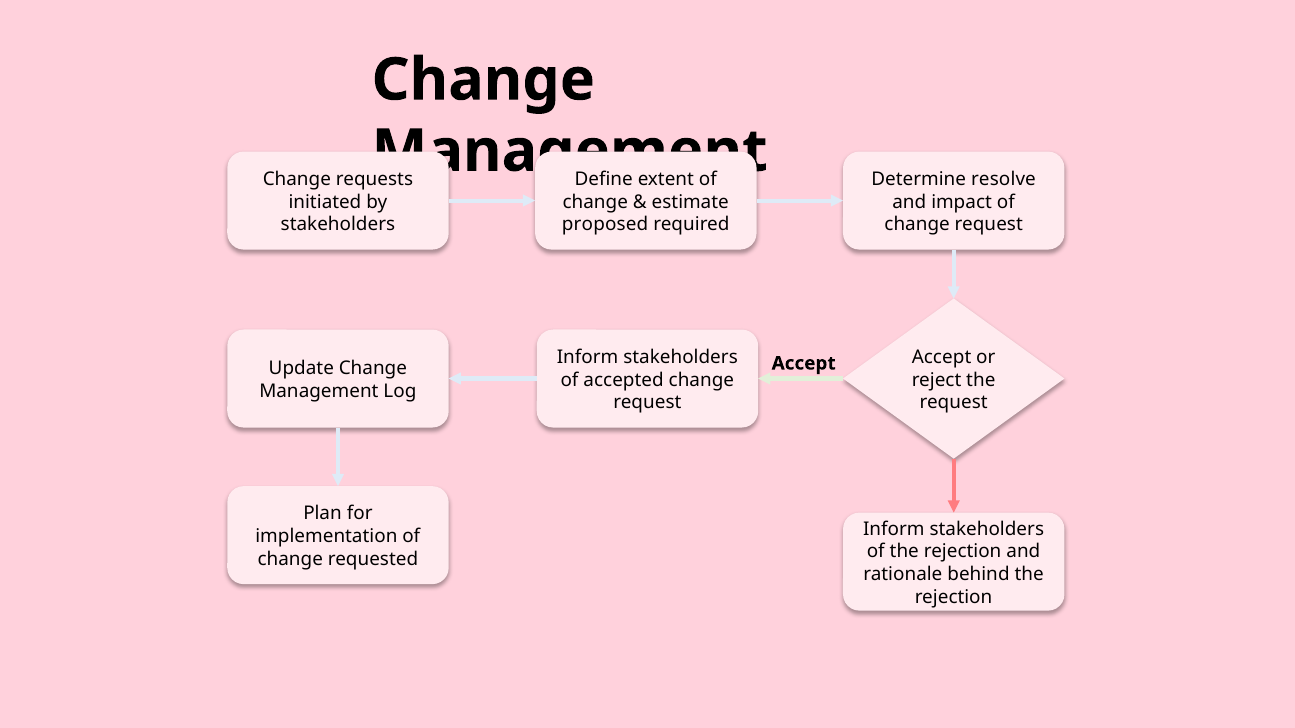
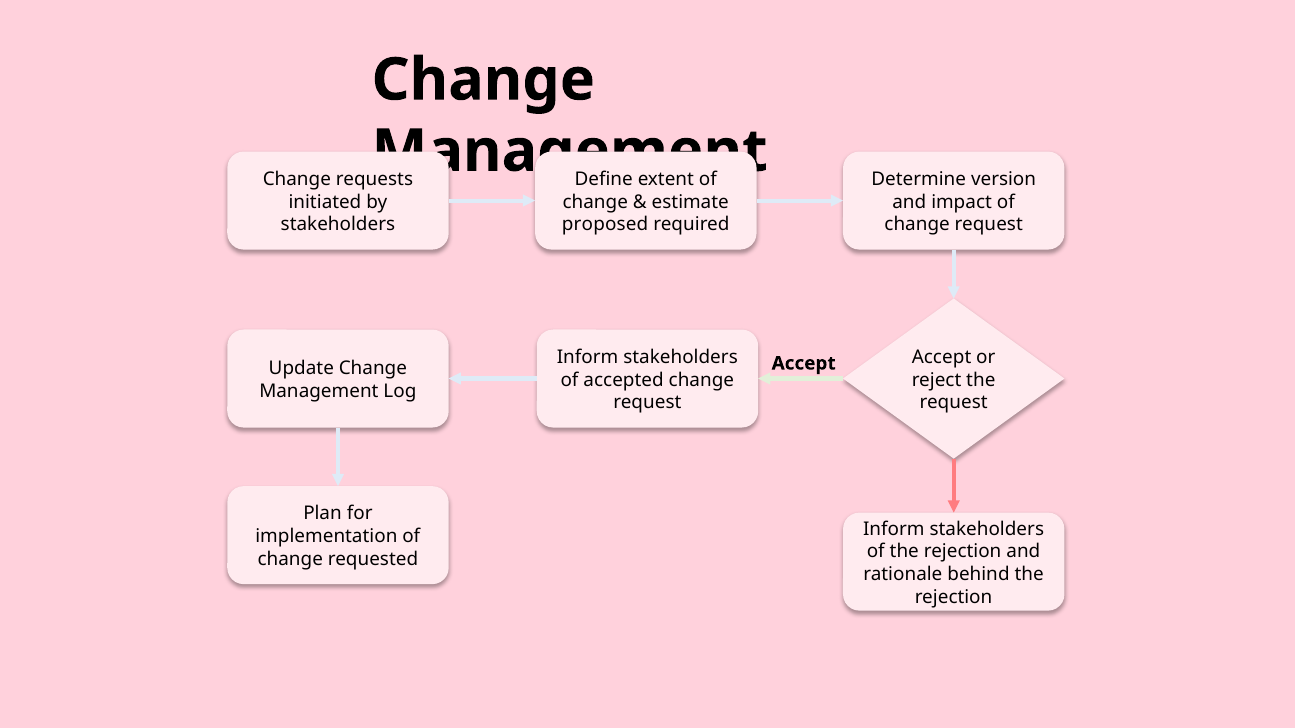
resolve: resolve -> version (1004, 179)
